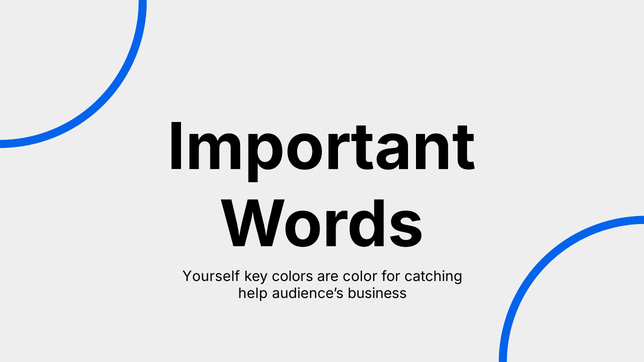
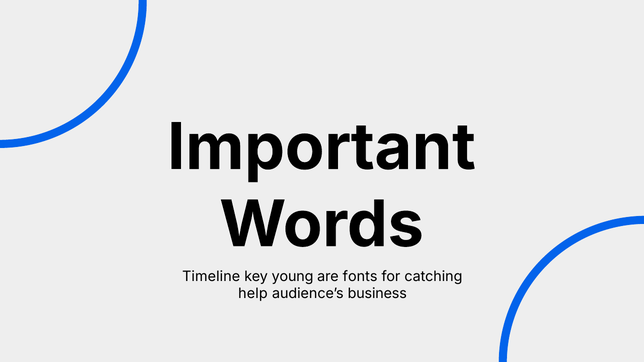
Yourself: Yourself -> Timeline (211, 277)
colors: colors -> young (293, 277)
color: color -> fonts (360, 277)
